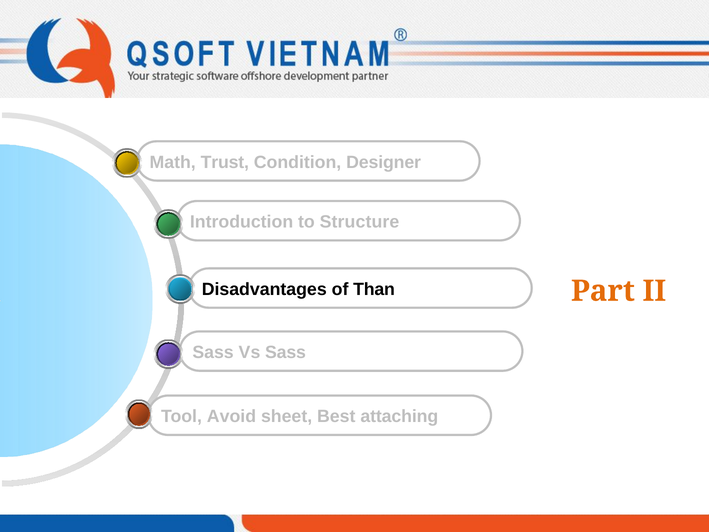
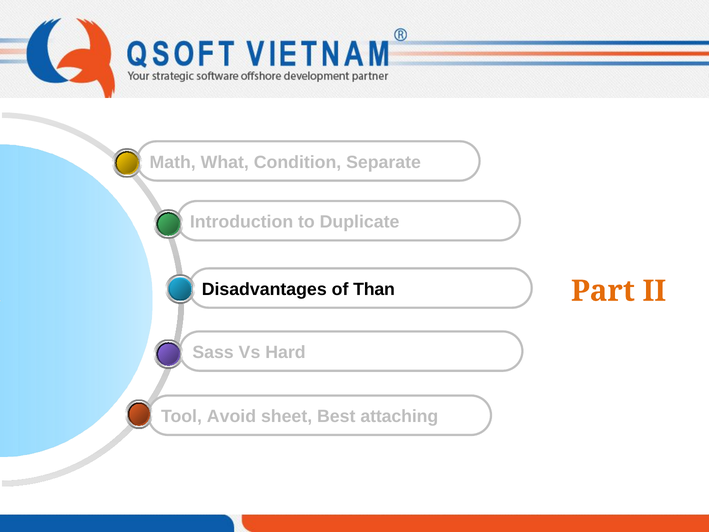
Trust: Trust -> What (225, 162)
Designer: Designer -> Separate (384, 162)
Structure: Structure -> Duplicate (360, 222)
Vs Sass: Sass -> Hard (285, 352)
